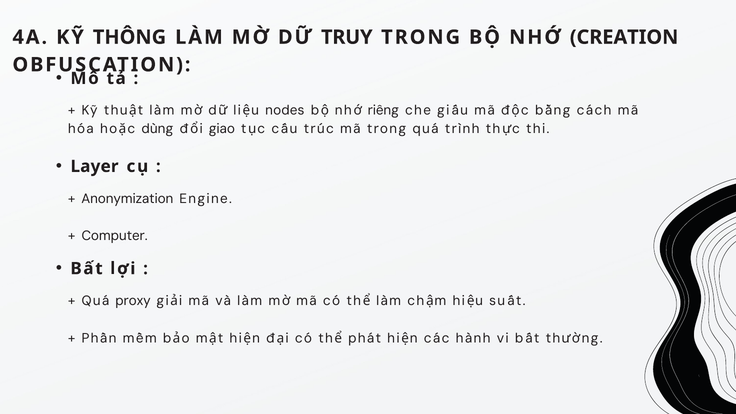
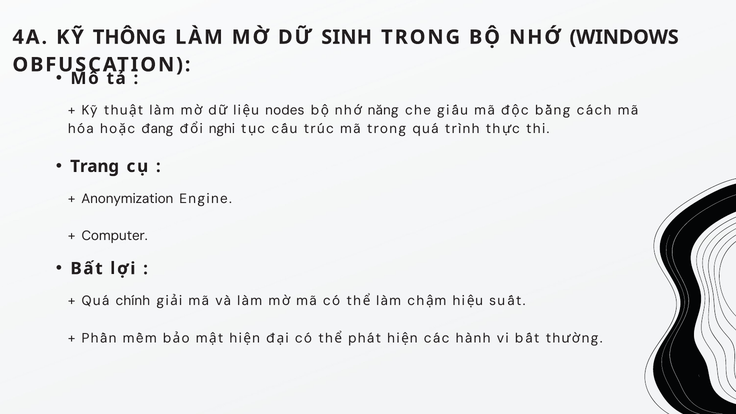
TRUY: TRUY -> SINH (347, 37)
CREATION: CREATION -> WINDOWS (624, 37)
riêng: riêng -> năng (383, 110)
dùng: dùng -> đang (157, 129)
giao: giao -> nghi (222, 129)
Layer: Layer -> Trang (95, 166)
proxy: proxy -> chính (133, 301)
